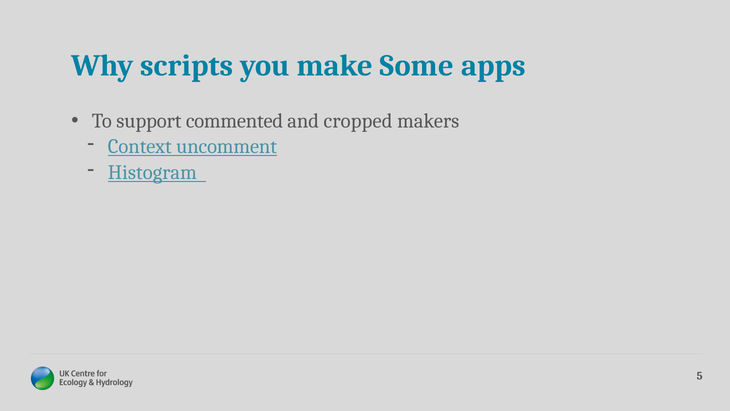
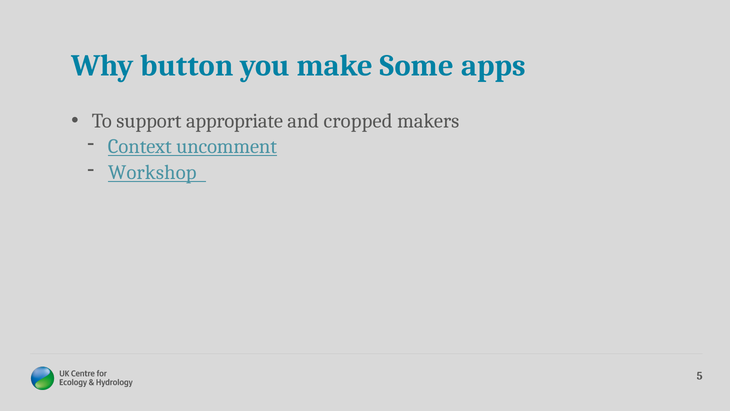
scripts: scripts -> button (187, 66)
commented: commented -> appropriate (234, 121)
Histogram: Histogram -> Workshop (152, 173)
